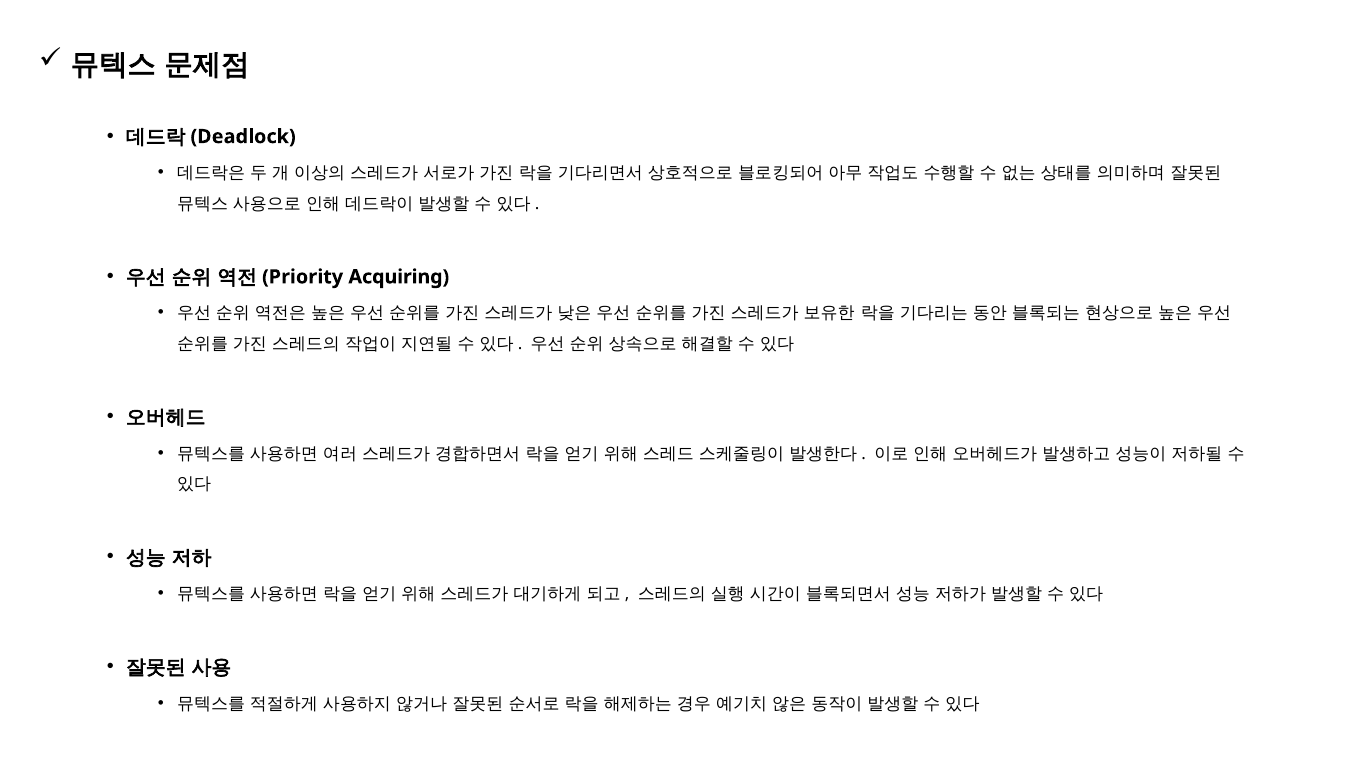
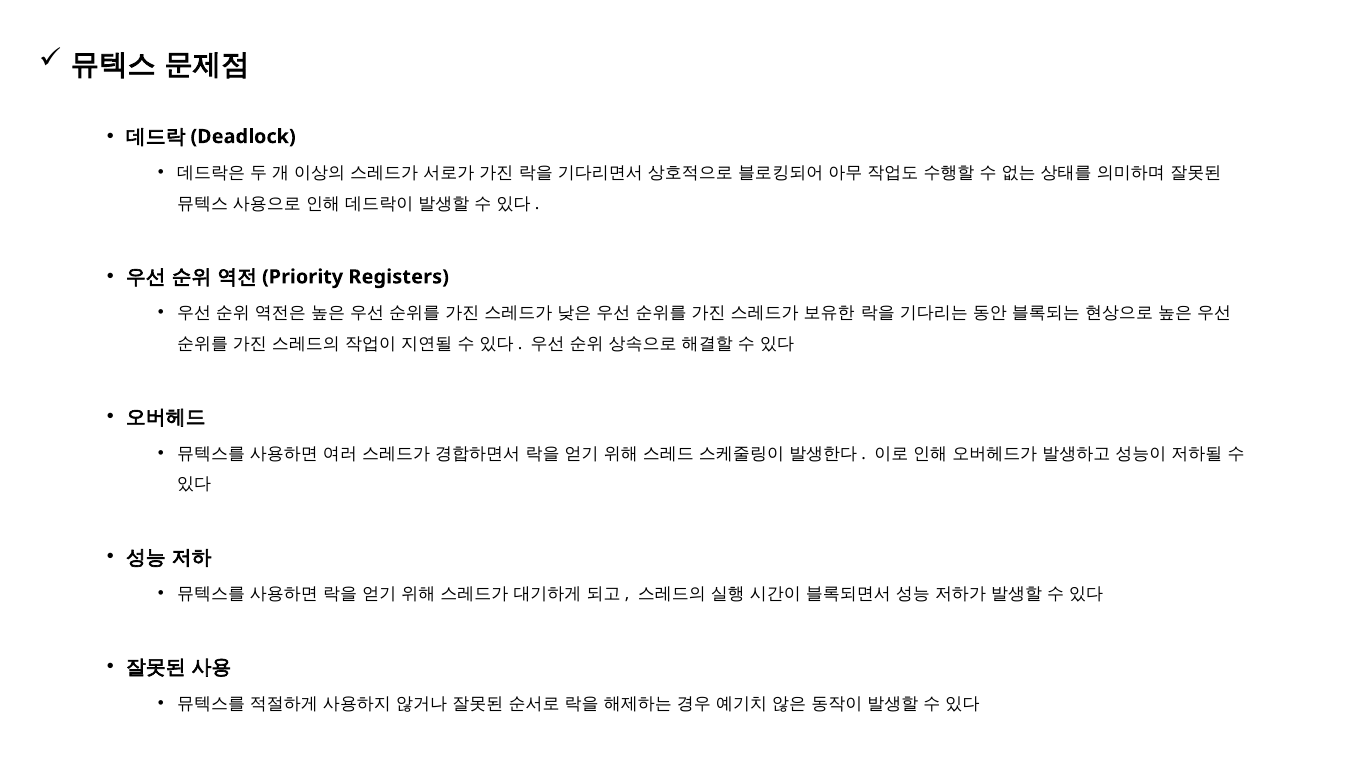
Acquiring: Acquiring -> Registers (399, 277)
